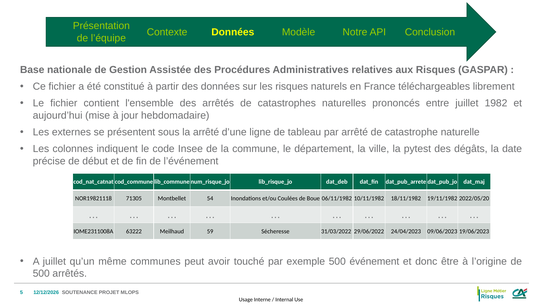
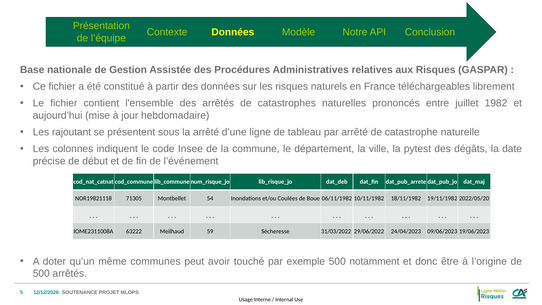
externes: externes -> rajoutant (71, 132)
A juillet: juillet -> doter (54, 261)
événement: événement -> notamment (374, 261)
